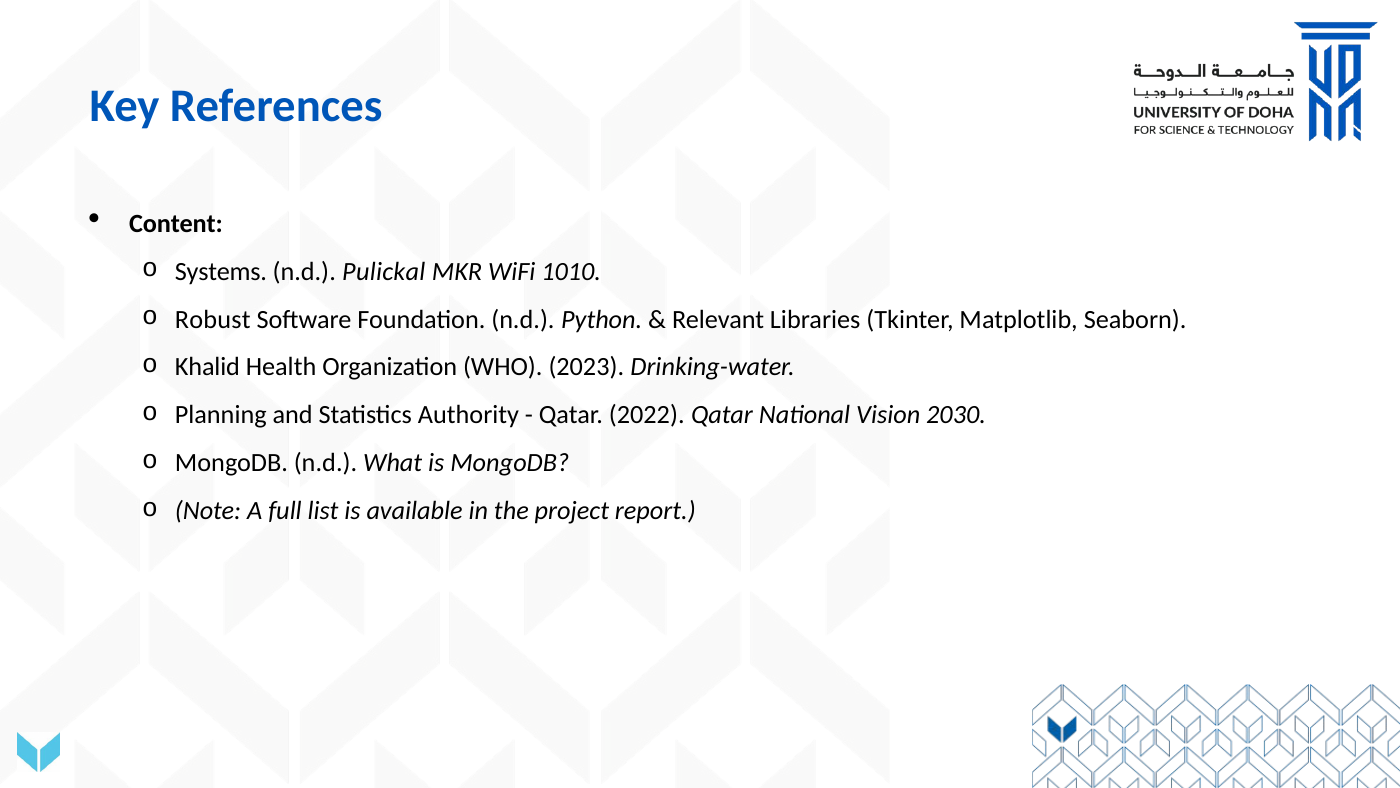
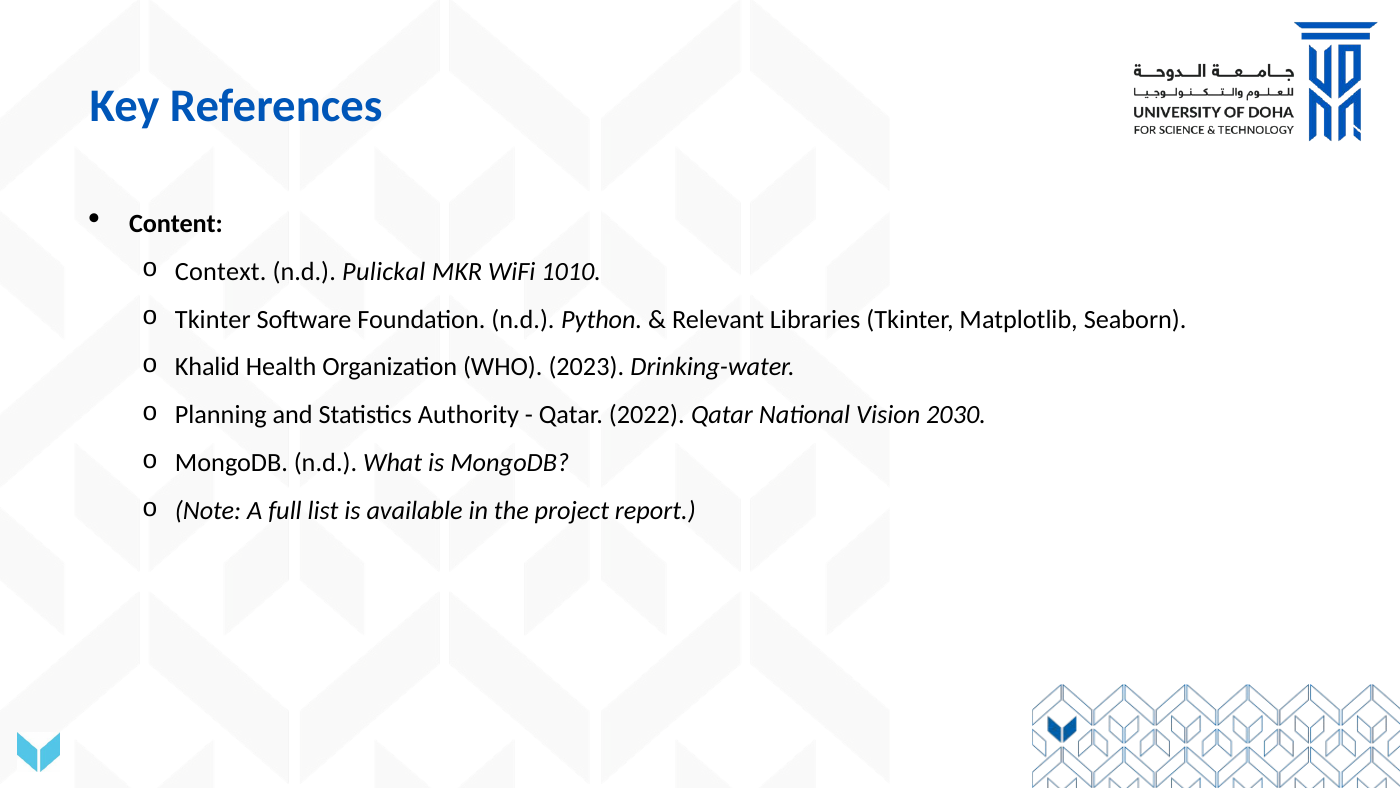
Systems: Systems -> Context (221, 271)
Robust: Robust -> Tkinter (213, 319)
